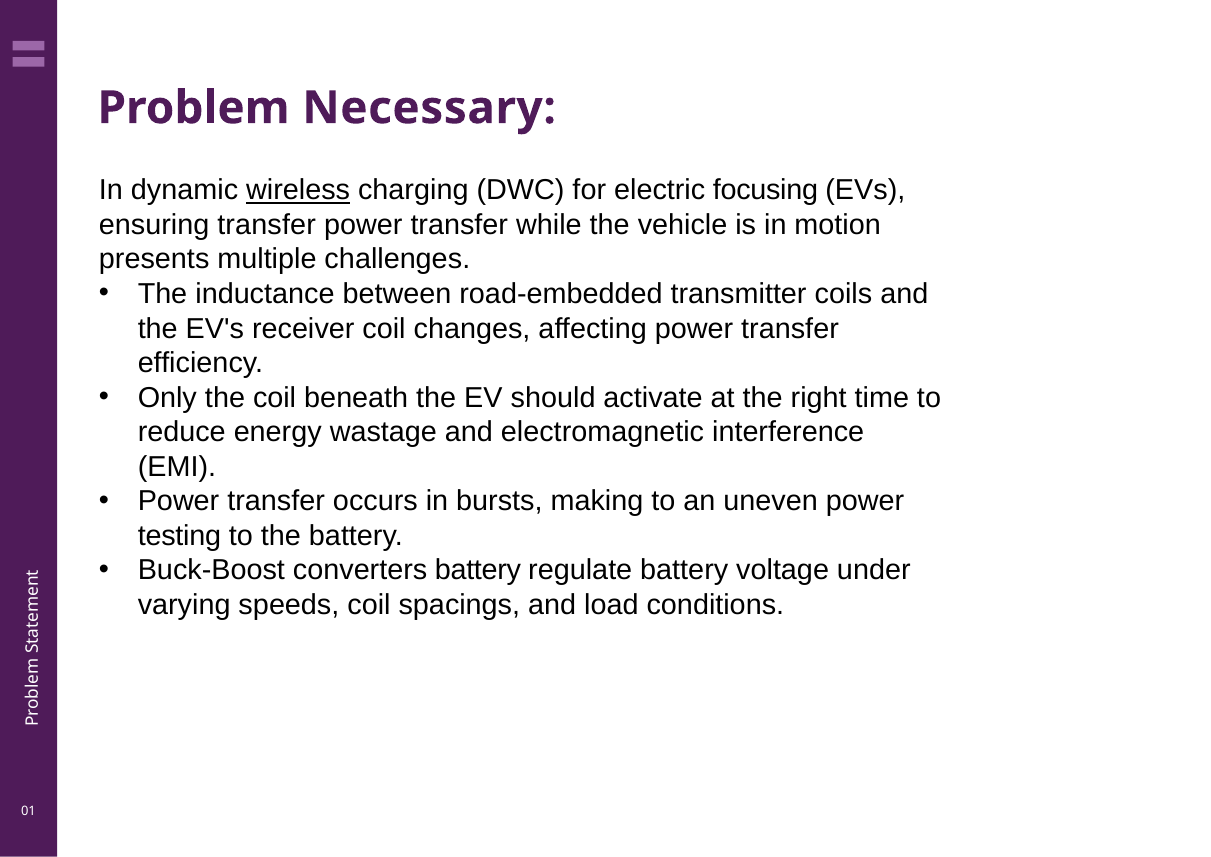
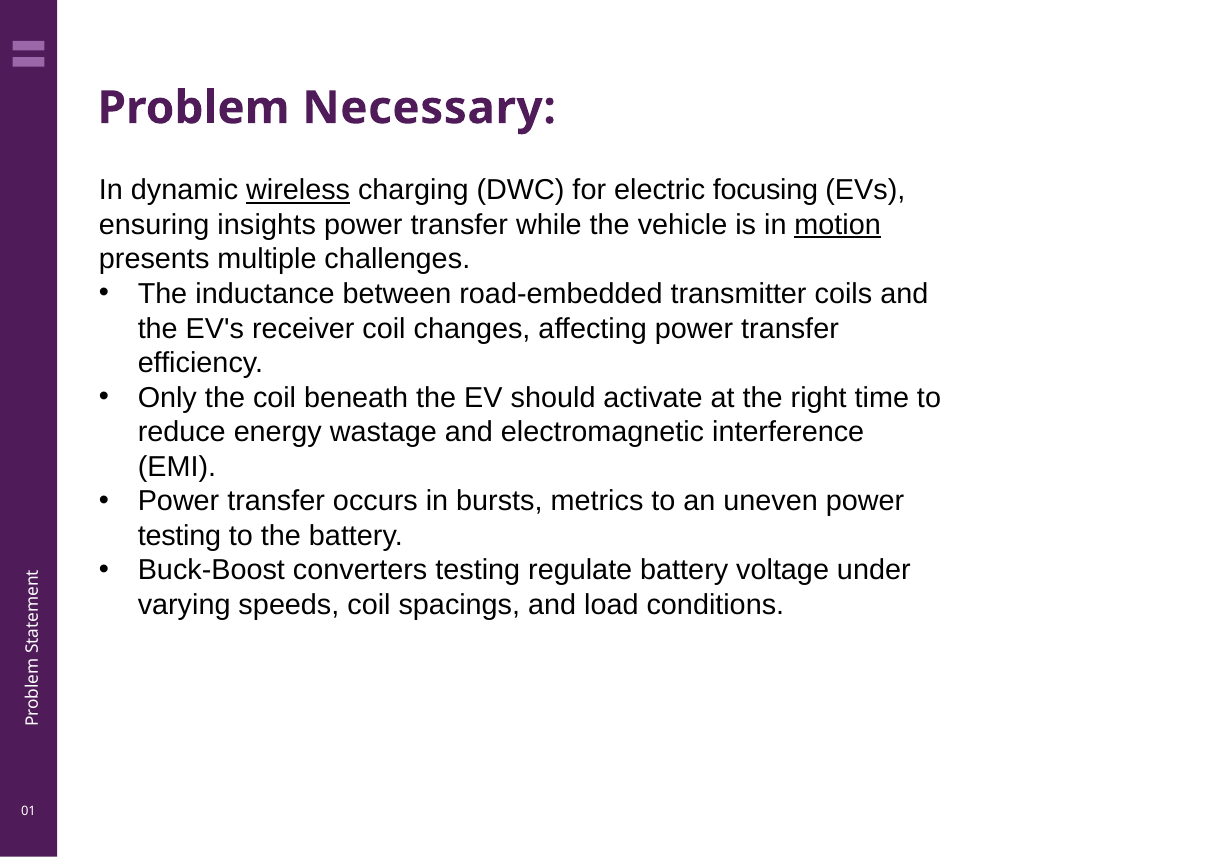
ensuring transfer: transfer -> insights (267, 225)
motion underline: none -> present (838, 225)
making: making -> metrics (597, 501)
converters battery: battery -> testing (478, 570)
